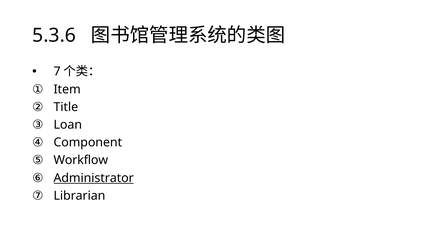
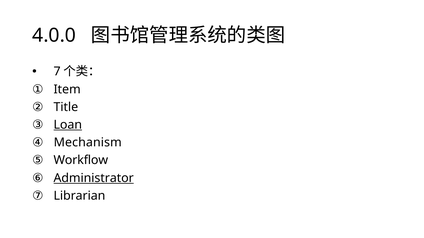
5.3.6: 5.3.6 -> 4.0.0 (54, 36)
Loan underline: none -> present (68, 125)
Component: Component -> Mechanism (88, 143)
